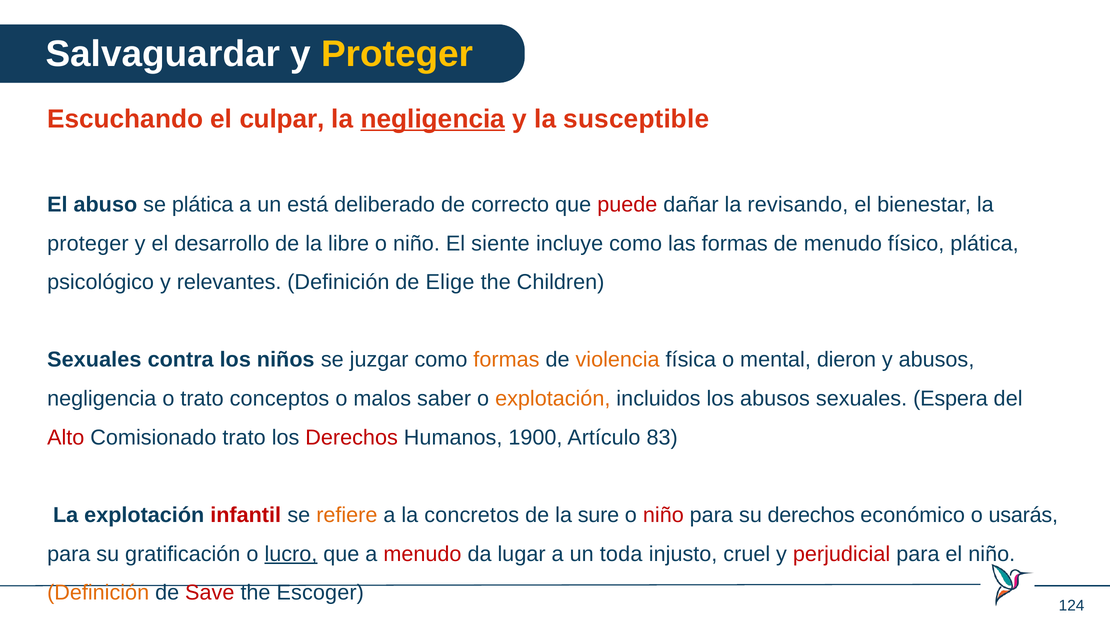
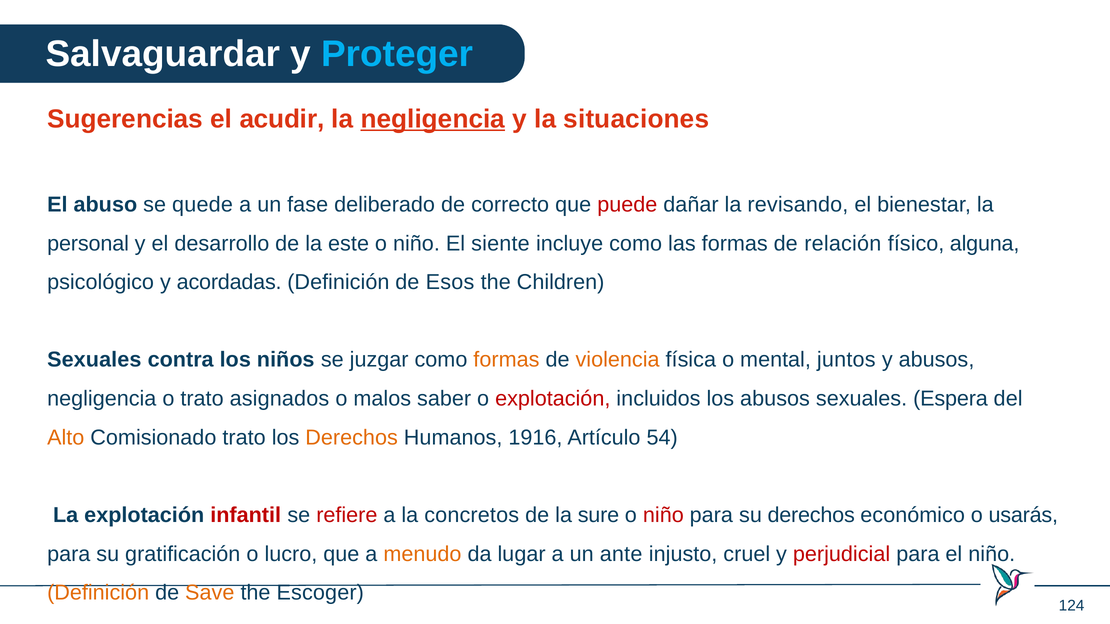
Proteger colour: yellow -> light blue (397, 54)
Escuchando: Escuchando -> Sugerencias (125, 119)
culpar: culpar -> acudir (282, 119)
susceptible: susceptible -> situaciones (636, 119)
se plática: plática -> quede (203, 205)
está: está -> fase (308, 205)
proteger: proteger -> personal (88, 244)
libre: libre -> este (349, 244)
de menudo: menudo -> relación (843, 244)
físico plática: plática -> alguna (985, 244)
relevantes: relevantes -> acordadas (229, 282)
Elige: Elige -> Esos (450, 282)
dieron: dieron -> juntos (846, 360)
conceptos: conceptos -> asignados (279, 399)
explotación colour: orange -> red (553, 399)
Alto colour: red -> orange (66, 438)
Derechos colour: red -> orange (352, 438)
1900: 1900 -> 1916 (535, 438)
83: 83 -> 54 (662, 438)
refiere colour: orange -> red (347, 515)
lucro underline: present -> none (291, 554)
menudo colour: red -> orange (422, 554)
toda: toda -> ante (621, 554)
Save colour: red -> orange (210, 593)
